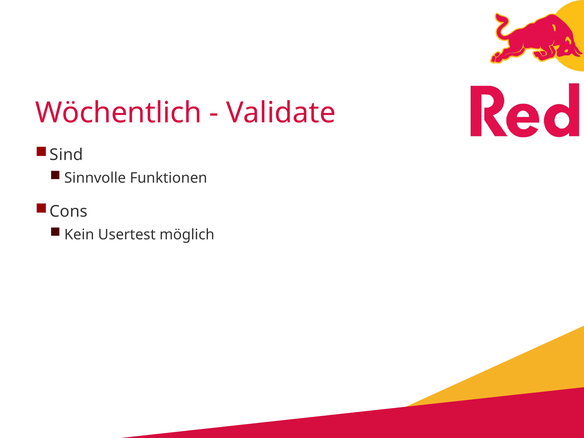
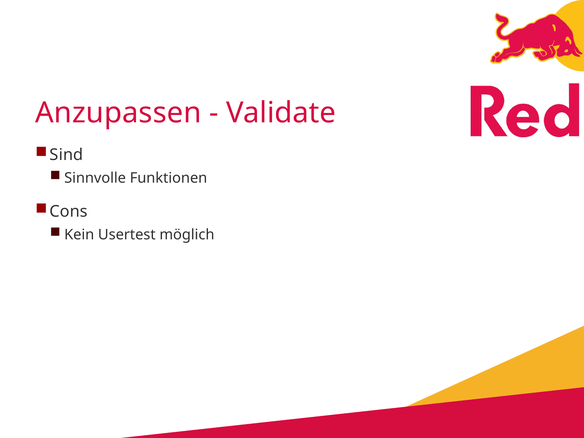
Wöchentlich: Wöchentlich -> Anzupassen (118, 113)
